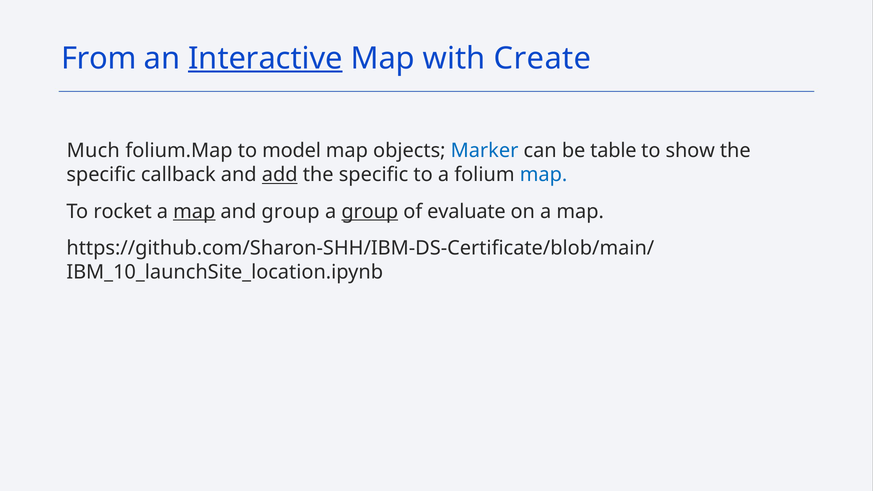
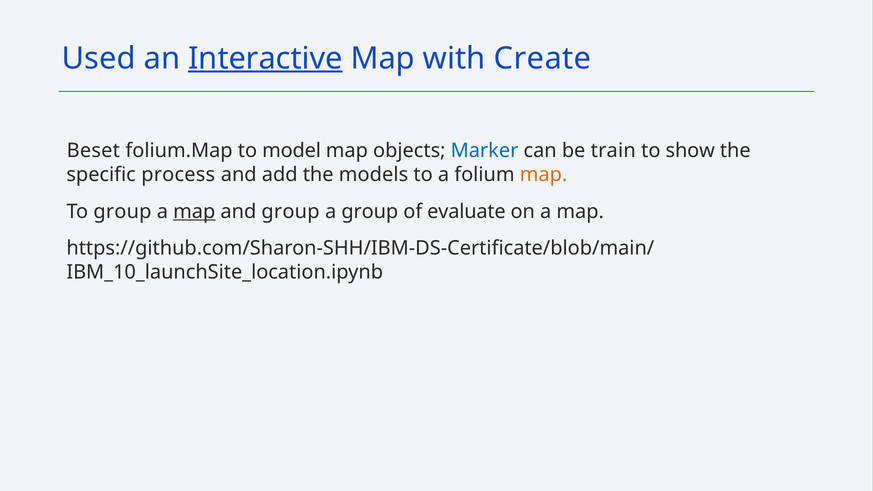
From: From -> Used (99, 58)
Much: Much -> Beset (93, 151)
table: table -> train (613, 151)
callback: callback -> process (178, 175)
add underline: present -> none (280, 175)
specific: specific -> models (374, 175)
map colour: blue -> orange (544, 175)
To rocket: rocket -> group (122, 212)
group underline: present -> none (370, 212)
